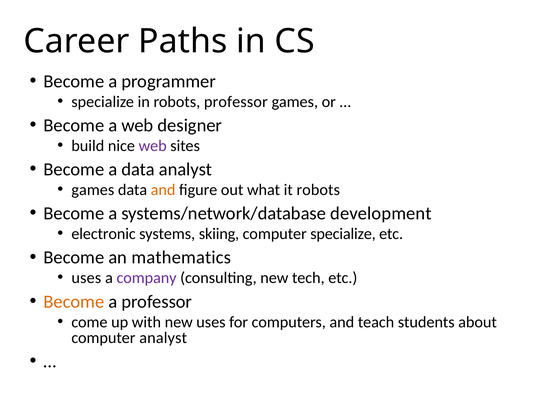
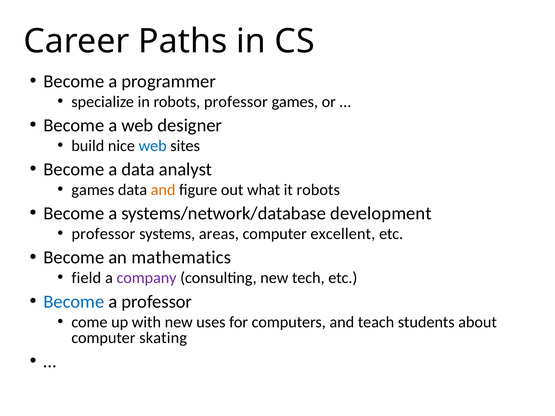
web colour: purple -> blue (153, 146)
electronic: electronic -> professor (103, 234)
skiing: skiing -> areas (219, 234)
computer specialize: specialize -> excellent (343, 234)
uses: uses -> field (86, 278)
Become colour: orange -> blue (74, 302)
computer analyst: analyst -> skating (163, 338)
